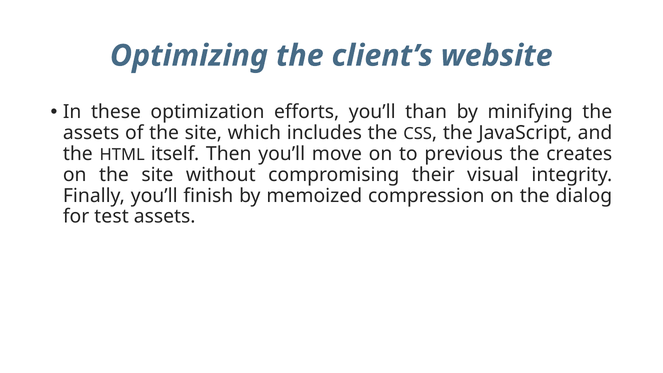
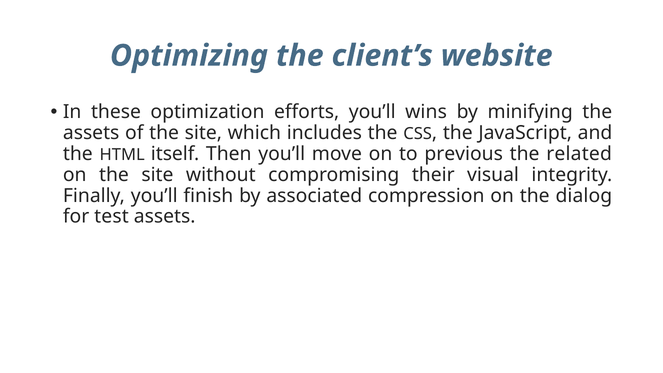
than: than -> wins (426, 112)
creates: creates -> related (579, 154)
memoized: memoized -> associated (314, 196)
